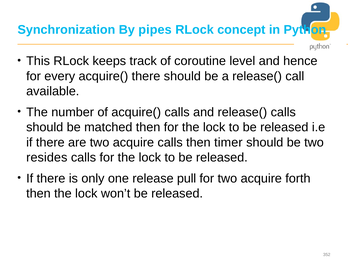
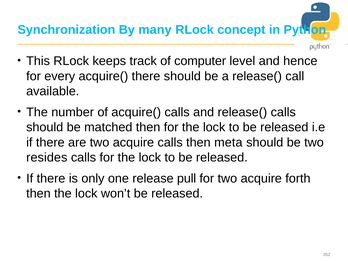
pipes: pipes -> many (155, 30)
coroutine: coroutine -> computer (200, 61)
timer: timer -> meta (228, 142)
